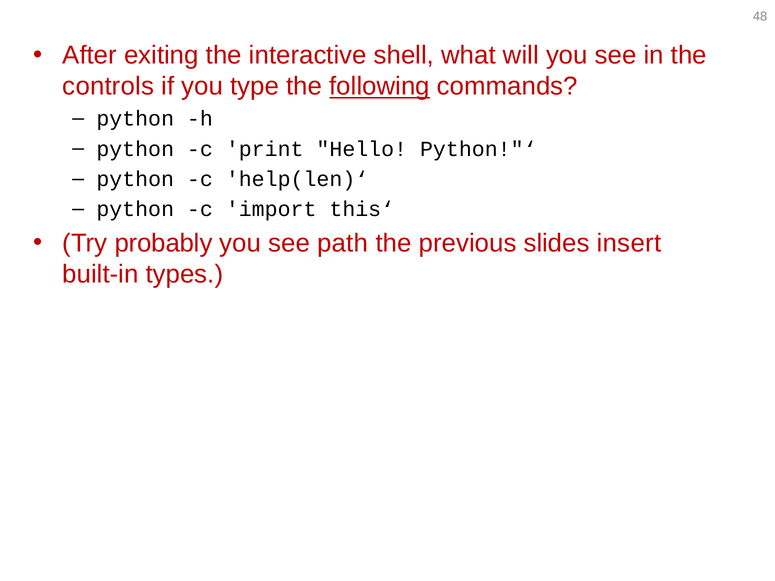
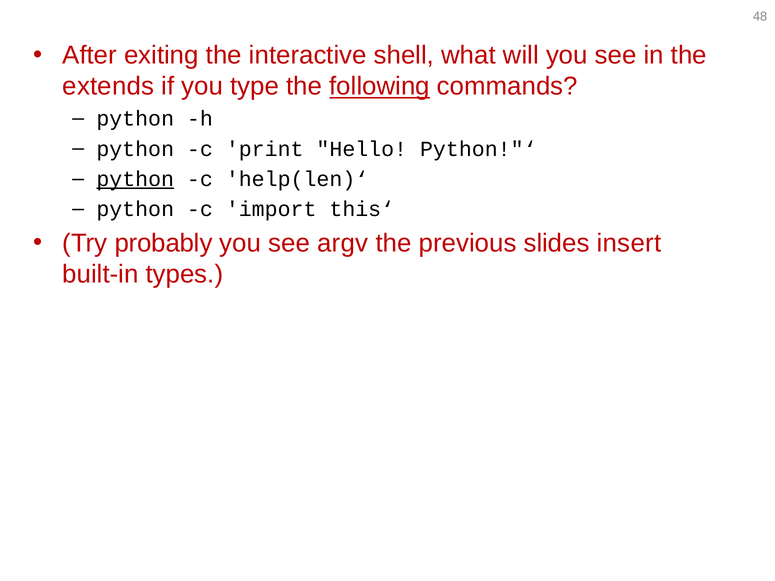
controls: controls -> extends (108, 86)
python underline: none -> present (135, 179)
path: path -> argv (343, 243)
